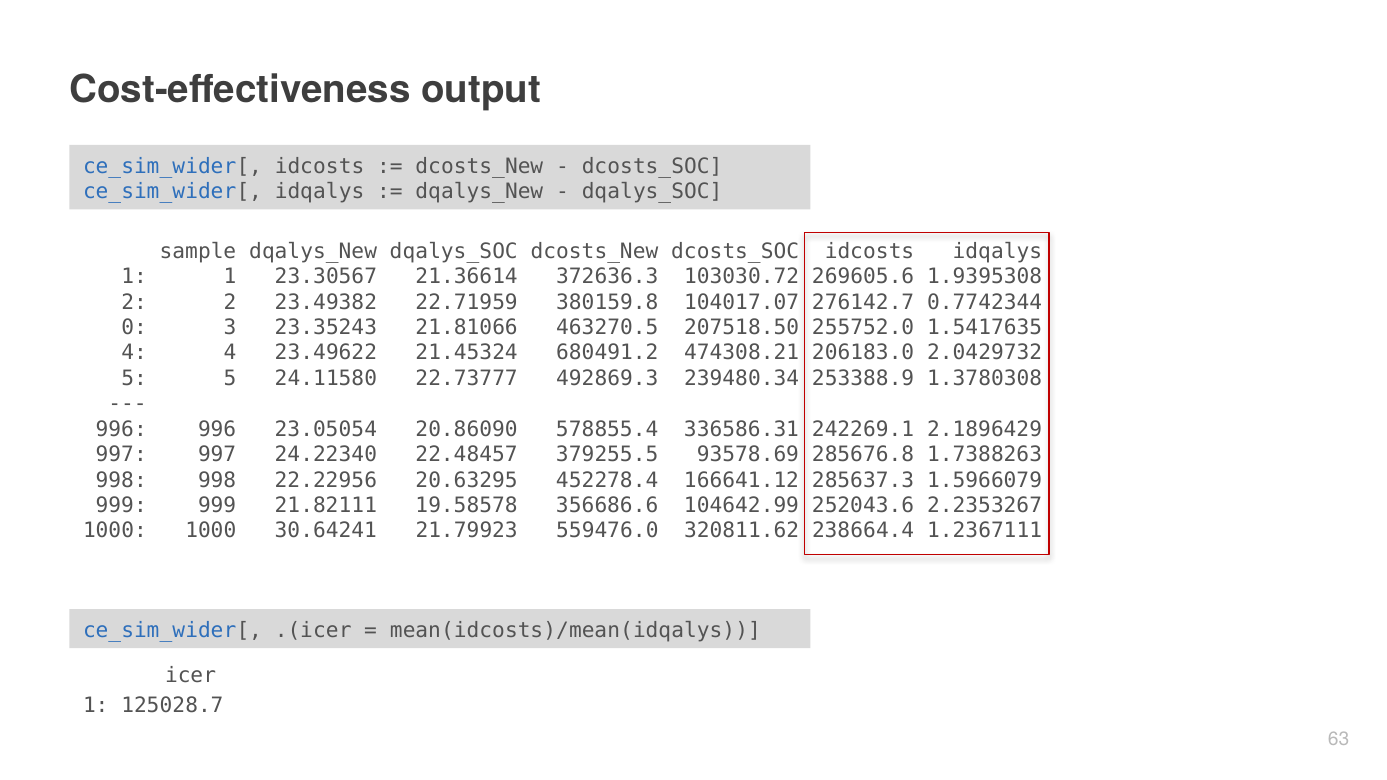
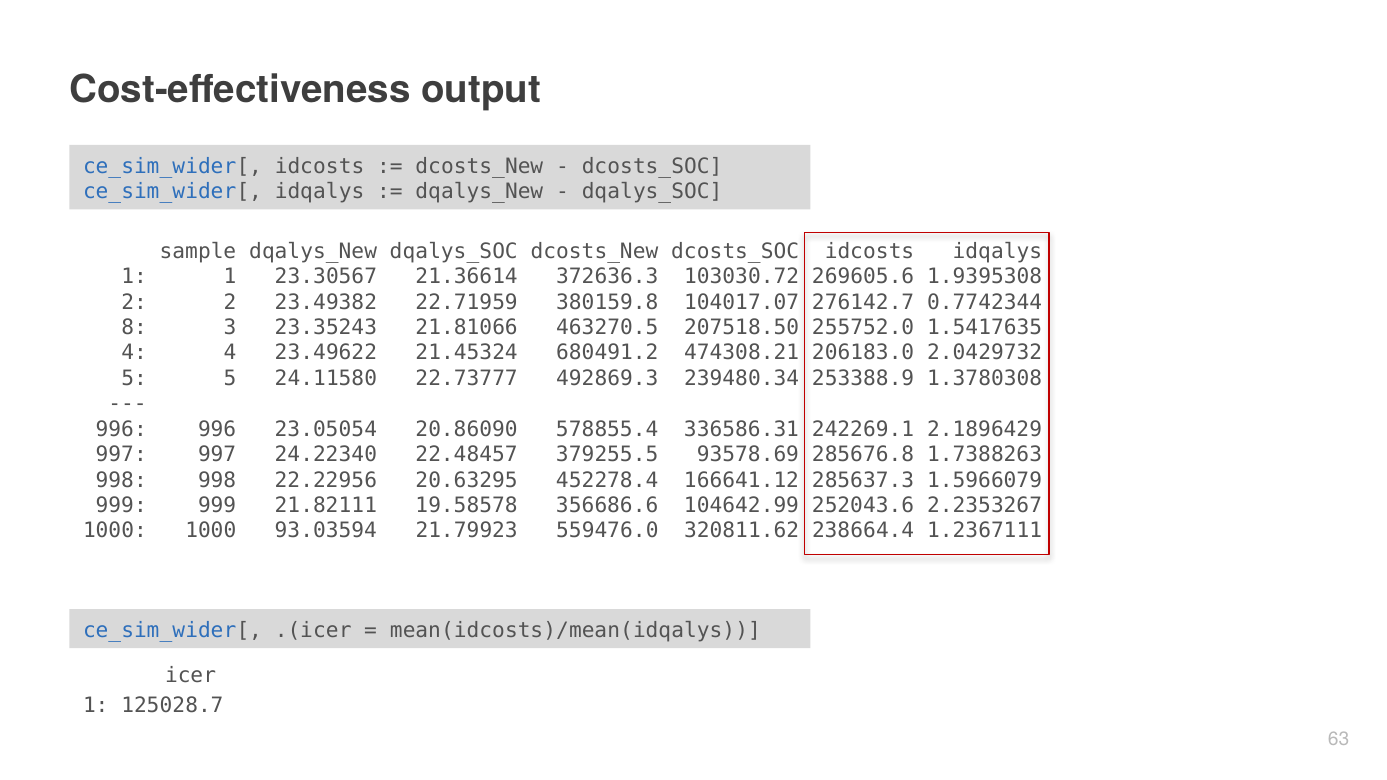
0: 0 -> 8 (134, 328)
30.64241: 30.64241 -> 93.03594 (326, 531)
